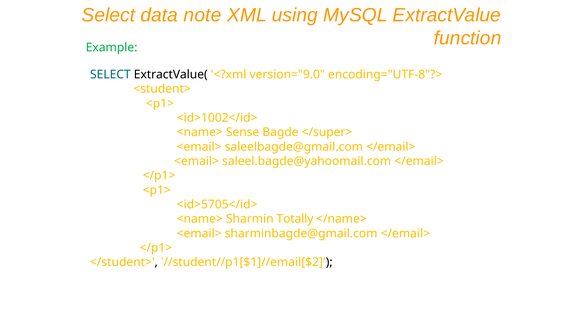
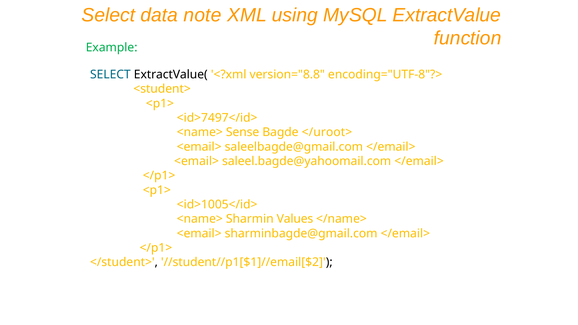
version="9.0: version="9.0 -> version="8.8 (287, 75)
<id>1002</id>: <id>1002</id> -> <id>7497</id> (217, 118)
</super>: </super> -> </uroot> (327, 132)
<id>5705</id>: <id>5705</id> -> <id>1005</id> (217, 205)
Totally: Totally -> Values (295, 219)
